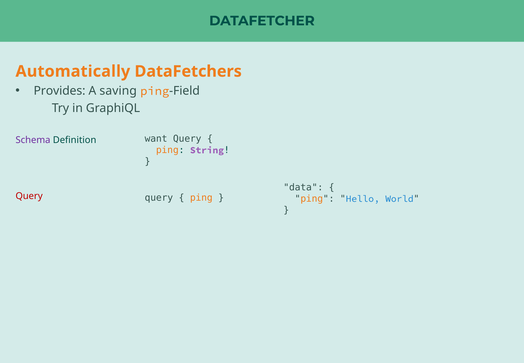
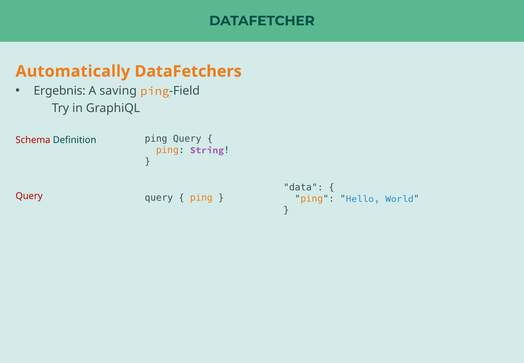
Provides: Provides -> Ergebnis (60, 91)
want: want -> ping (156, 139)
Schema colour: purple -> red (33, 140)
